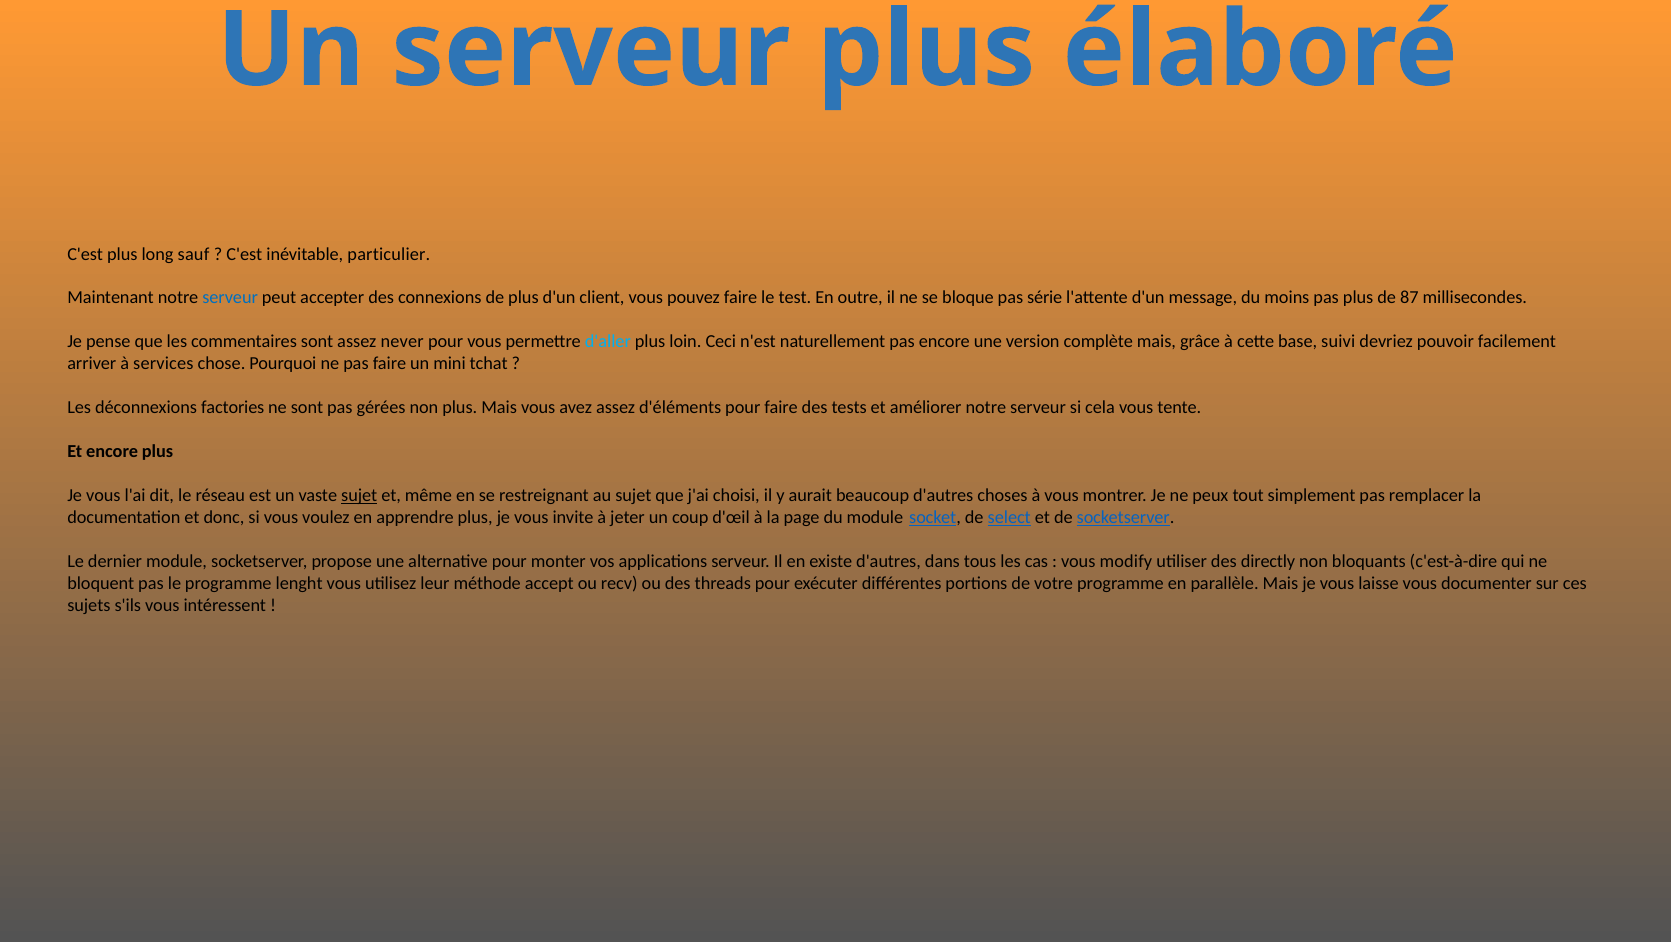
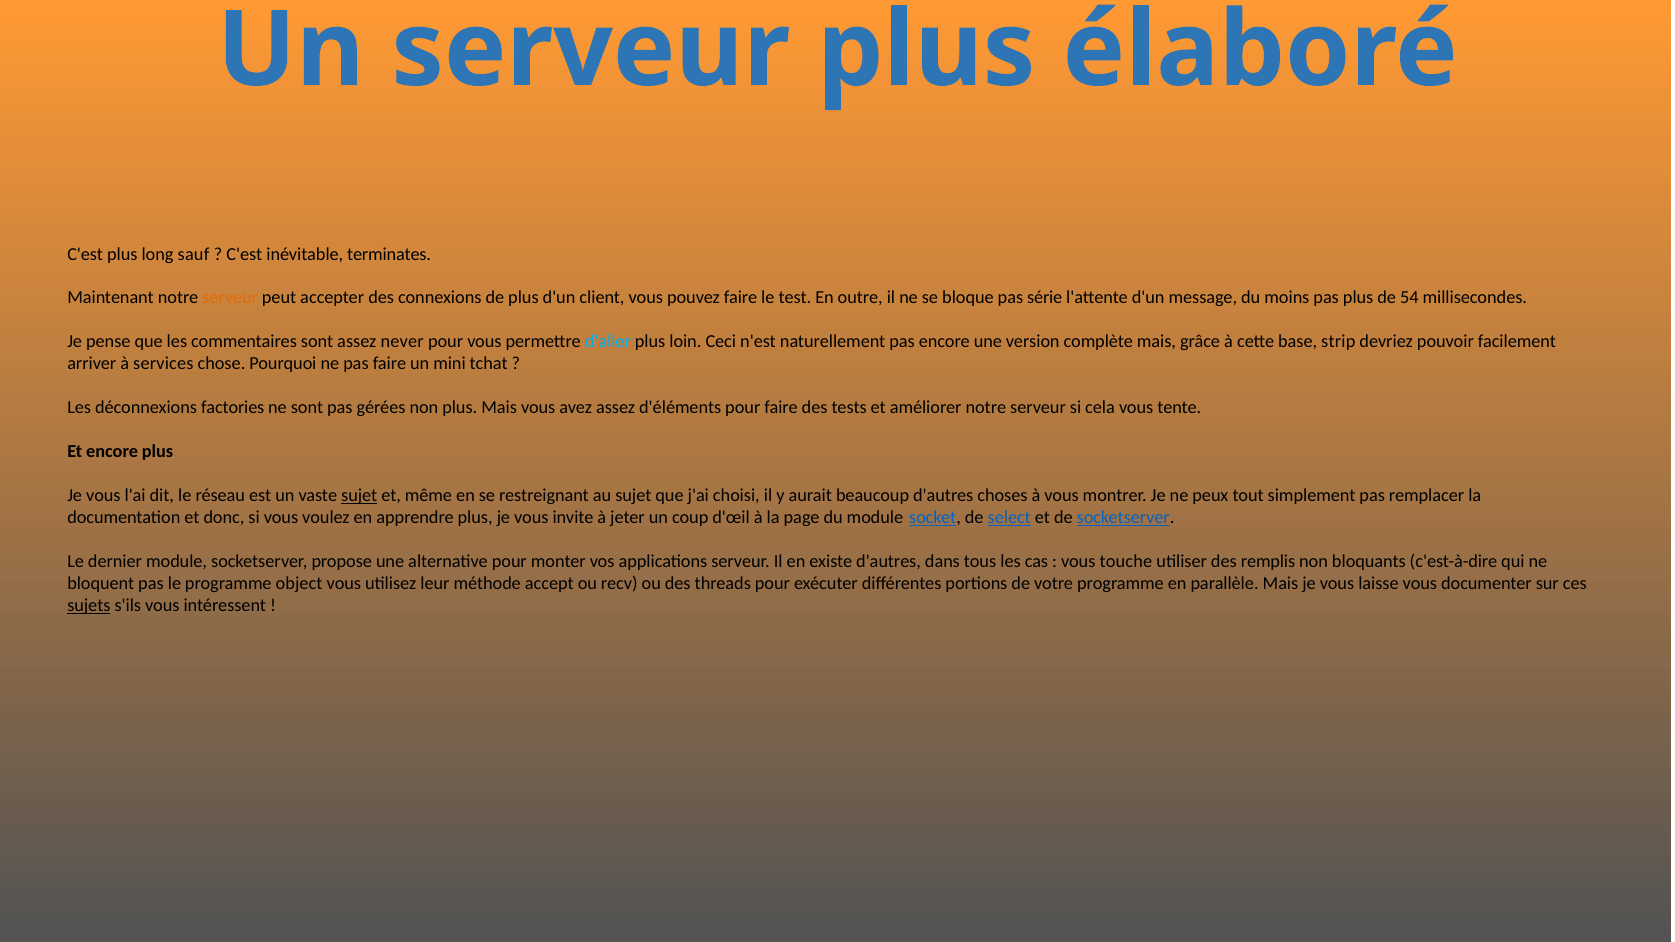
particulier: particulier -> terminates (389, 254)
serveur colour: blue -> orange (230, 298)
87: 87 -> 54 (1409, 298)
suivi: suivi -> strip (1338, 342)
modify: modify -> touche (1126, 562)
directly: directly -> remplis (1268, 562)
lenght: lenght -> object (299, 584)
sujets underline: none -> present (89, 606)
